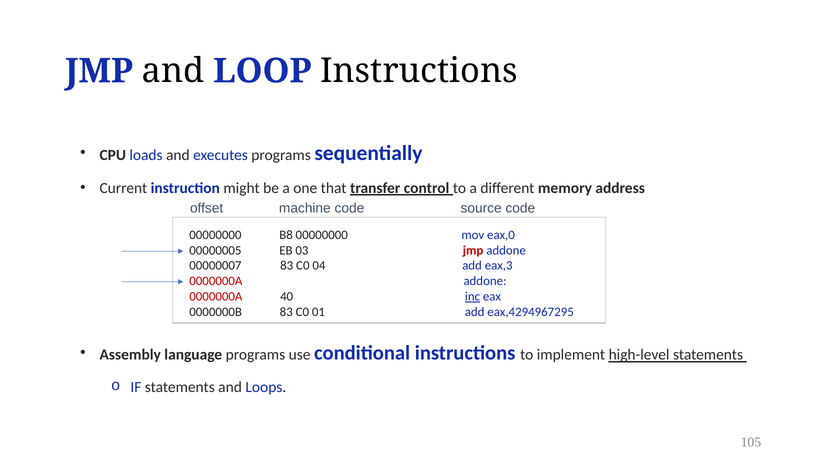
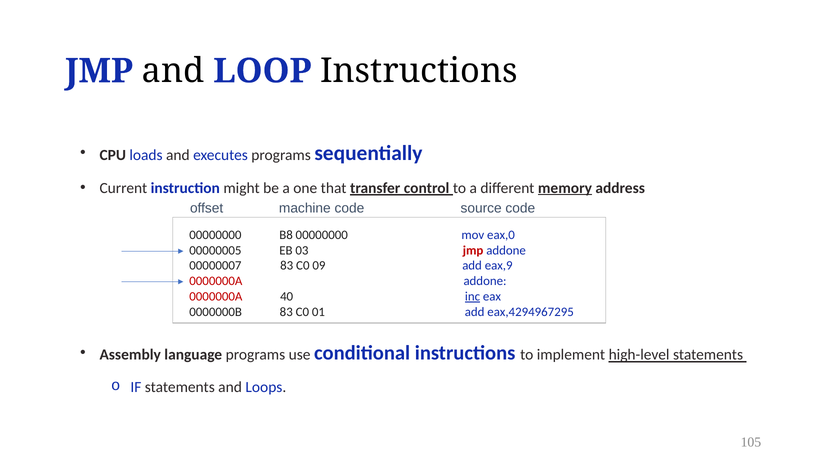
memory underline: none -> present (565, 188)
04: 04 -> 09 (319, 266)
eax,3: eax,3 -> eax,9 (499, 266)
